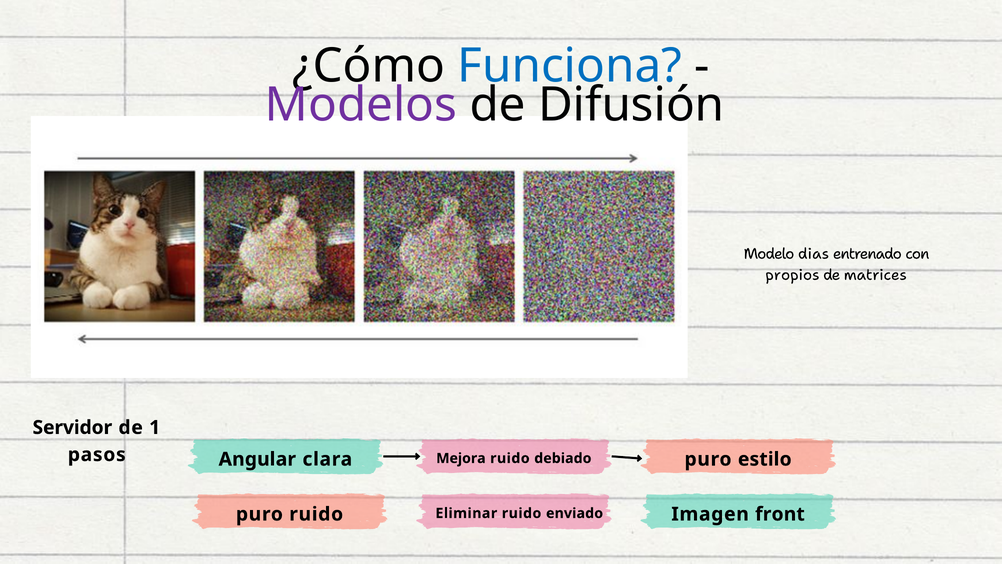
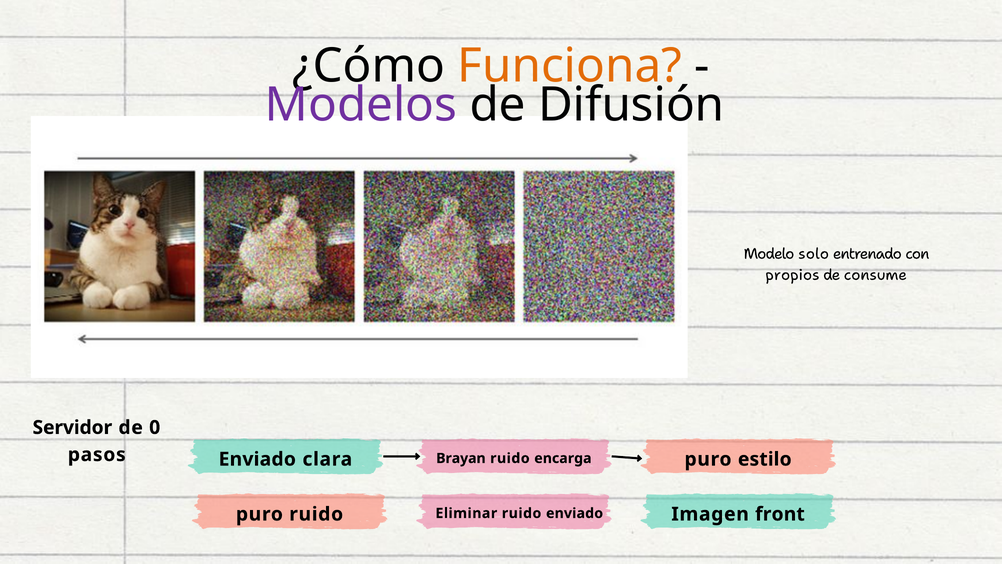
Funciona colour: blue -> orange (570, 66)
dias: dias -> solo (814, 254)
matrices: matrices -> consume (875, 275)
1: 1 -> 0 (155, 427)
Angular: Angular -> Enviado (257, 459)
Mejora: Mejora -> Brayan (461, 458)
debiado: debiado -> encarga (563, 458)
